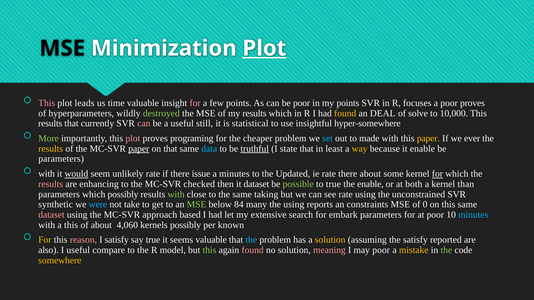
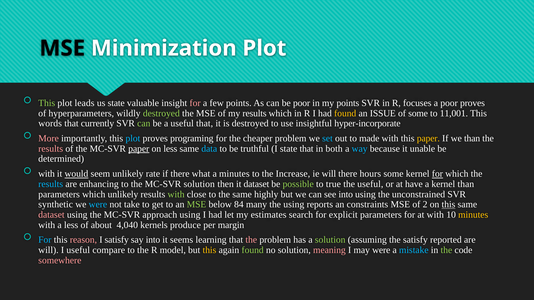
Plot underline: present -> none (264, 48)
This colour: pink -> light green (47, 103)
us time: time -> state (116, 103)
DEAL: DEAL -> ISSUE (383, 113)
of solve: solve -> some (418, 113)
10,000: 10,000 -> 11,001 (454, 113)
results: results -> words (50, 124)
can colour: pink -> light green (144, 124)
useful still: still -> that (205, 124)
is statistical: statistical -> destroyed (250, 124)
hyper-somewhere: hyper-somewhere -> hyper-incorporate (367, 124)
More colour: light green -> pink (49, 139)
plot colour: pink -> light blue (133, 139)
we ever: ever -> than (472, 139)
results colour: yellow -> pink (51, 149)
on that: that -> less (170, 149)
truthful underline: present -> none (255, 149)
least: least -> both (334, 149)
way colour: yellow -> light blue (360, 149)
it enable: enable -> unable (422, 149)
parameters: parameters -> determined (61, 159)
issue: issue -> what (201, 174)
Updated: Updated -> Increase (293, 174)
ie rate: rate -> will (329, 174)
there about: about -> hours (370, 174)
results colour: pink -> light blue (51, 184)
MC-SVR checked: checked -> solution (199, 184)
the enable: enable -> useful (370, 184)
both: both -> have (414, 184)
which possibly: possibly -> unlikely (123, 195)
taking: taking -> highly (266, 195)
see rate: rate -> into (346, 195)
0: 0 -> 2 (425, 205)
this underline: none -> present (448, 205)
approach based: based -> using (190, 215)
extensive: extensive -> estimates (269, 215)
embark: embark -> explicit (343, 215)
at poor: poor -> with (435, 215)
minutes colour: light blue -> yellow (473, 215)
a this: this -> less (71, 225)
4,060: 4,060 -> 4,040 (127, 225)
kernels possibly: possibly -> produce (185, 225)
known: known -> margin (231, 225)
For colour: yellow -> light blue (45, 240)
say true: true -> into (153, 240)
seems valuable: valuable -> learning (211, 240)
the colour: light blue -> pink (251, 240)
solution colour: yellow -> light green (330, 240)
also: also -> will (48, 250)
this colour: light green -> yellow (209, 250)
found colour: pink -> light green (253, 250)
may poor: poor -> were (381, 250)
mistake colour: yellow -> light blue (414, 250)
somewhere colour: yellow -> pink (60, 261)
